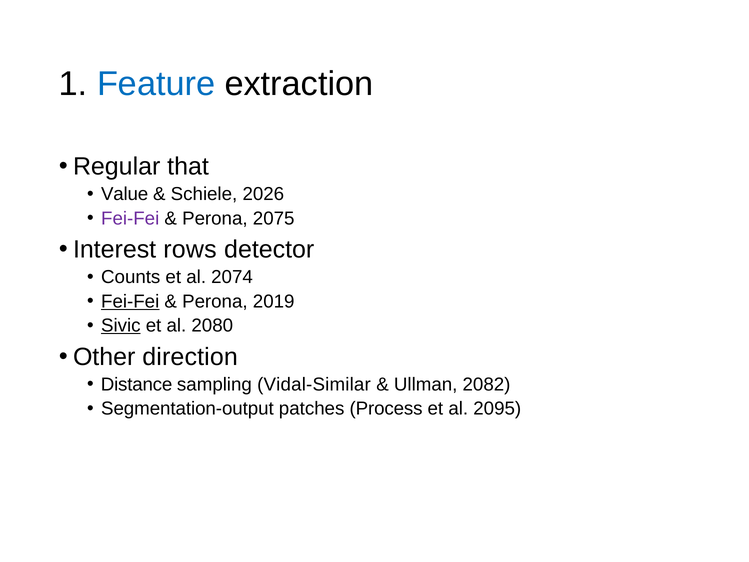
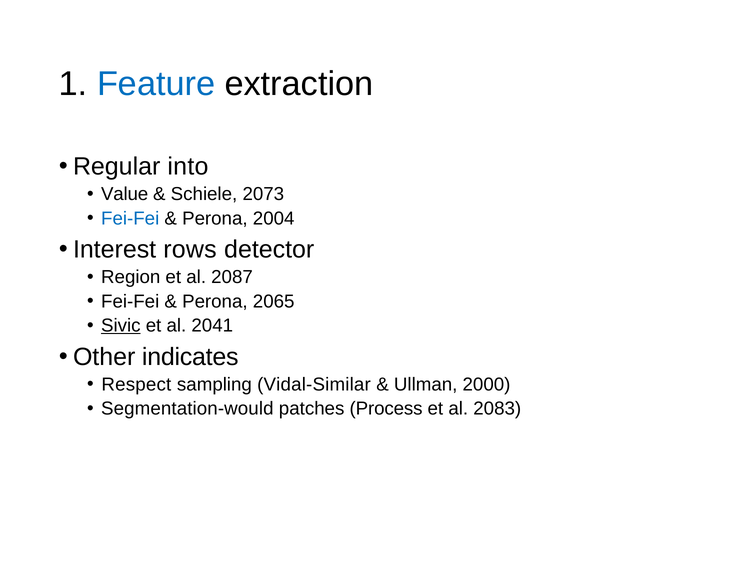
that: that -> into (188, 167)
2026: 2026 -> 2073 (263, 194)
Fei-Fei colour: purple -> blue (130, 218)
2075: 2075 -> 2004 (274, 218)
Counts: Counts -> Region (131, 277)
2074: 2074 -> 2087 (232, 277)
Fei-Fei underline: present -> none (130, 301)
2019: 2019 -> 2065 (274, 301)
2080: 2080 -> 2041 (212, 325)
direction: direction -> indicates (190, 357)
Distance: Distance -> Respect (136, 384)
2082: 2082 -> 2000 (487, 384)
Segmentation-output: Segmentation-output -> Segmentation-would (187, 408)
2095: 2095 -> 2083 (497, 408)
